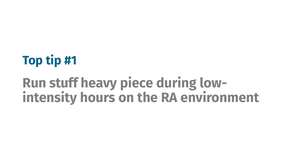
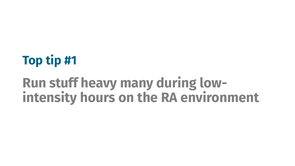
piece: piece -> many (137, 83)
